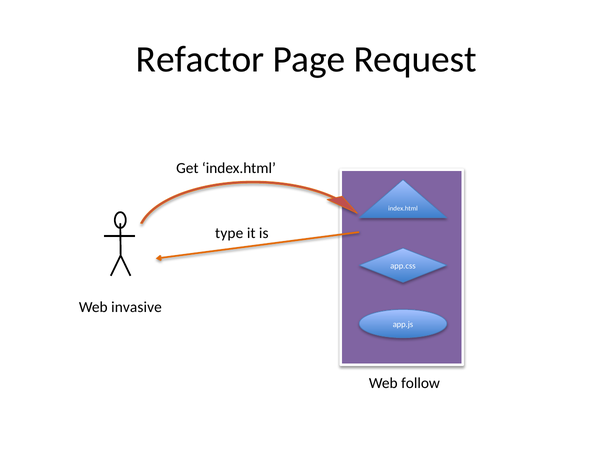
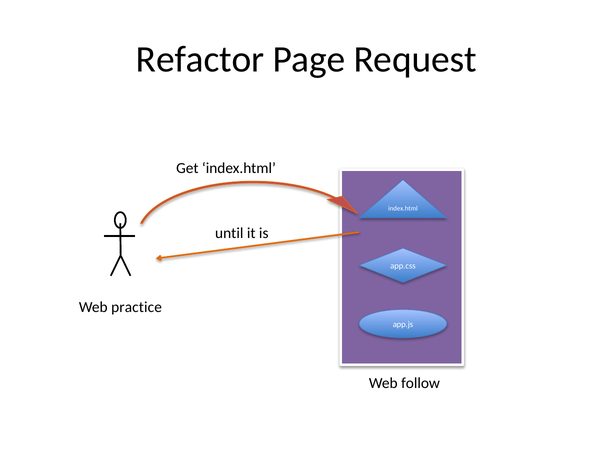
type: type -> until (229, 233)
invasive: invasive -> practice (137, 307)
